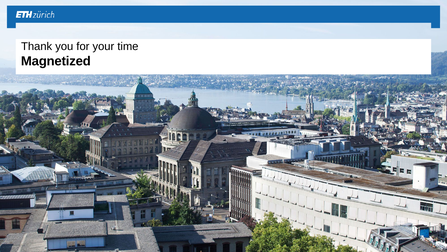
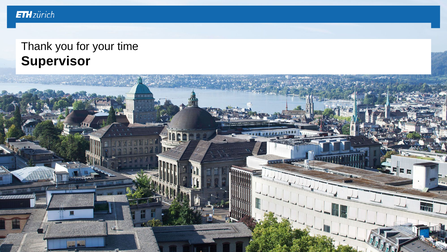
Magnetized: Magnetized -> Supervisor (56, 61)
